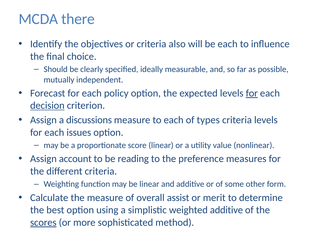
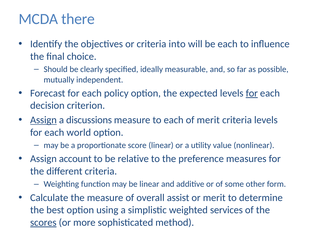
also: also -> into (177, 44)
decision underline: present -> none (47, 105)
Assign underline: none -> present (43, 120)
of types: types -> merit (208, 120)
issues: issues -> world (79, 132)
reading: reading -> relative (133, 159)
weighted additive: additive -> services (226, 210)
